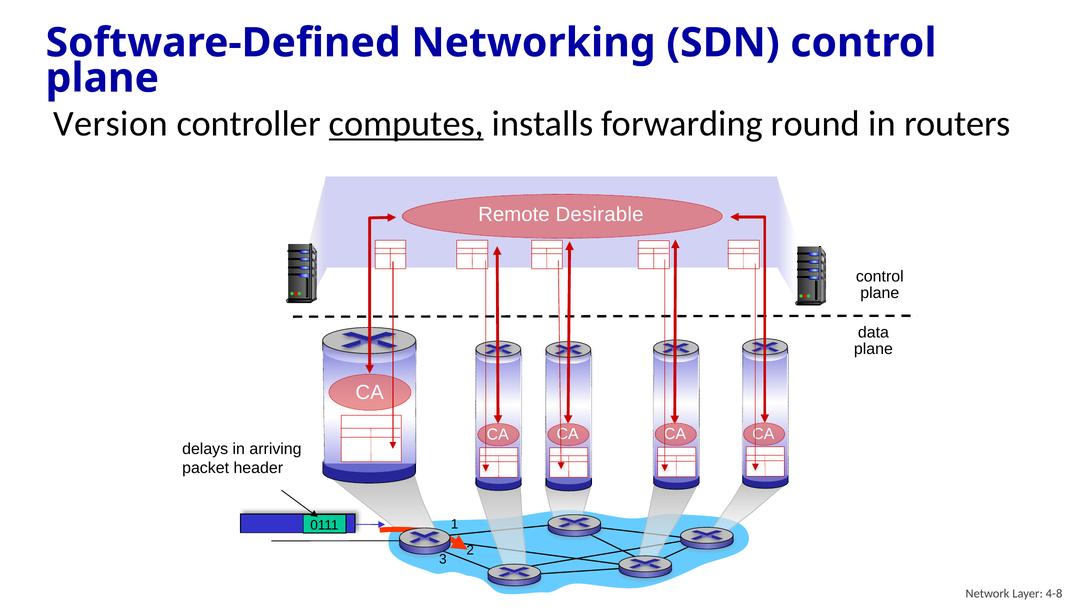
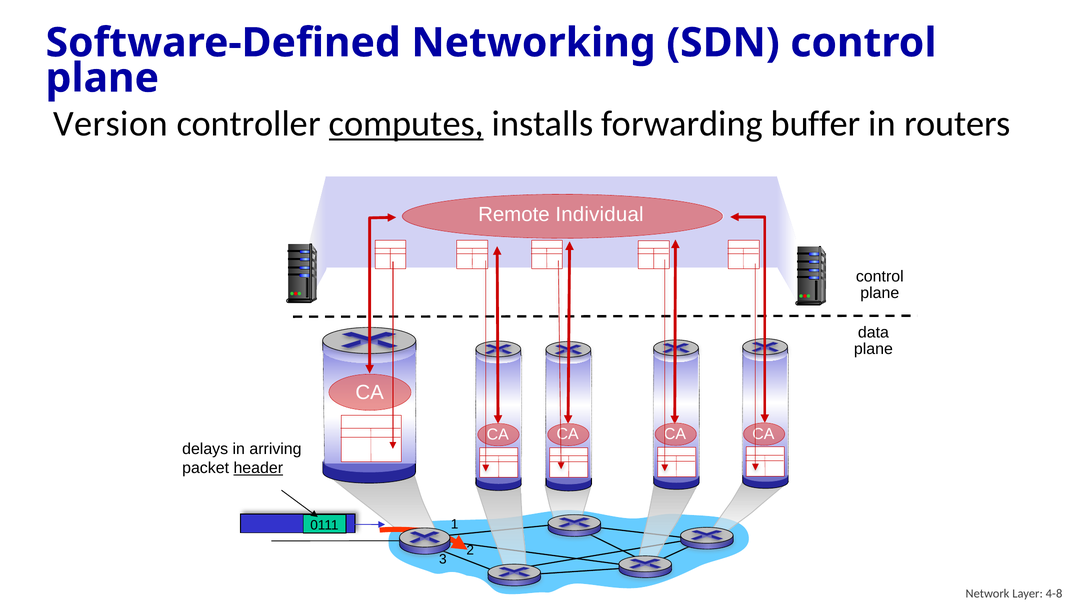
round: round -> buffer (816, 124)
Desirable: Desirable -> Individual (600, 214)
header underline: none -> present (258, 468)
